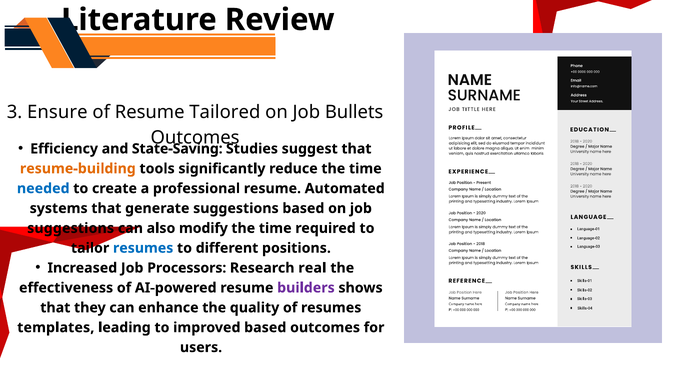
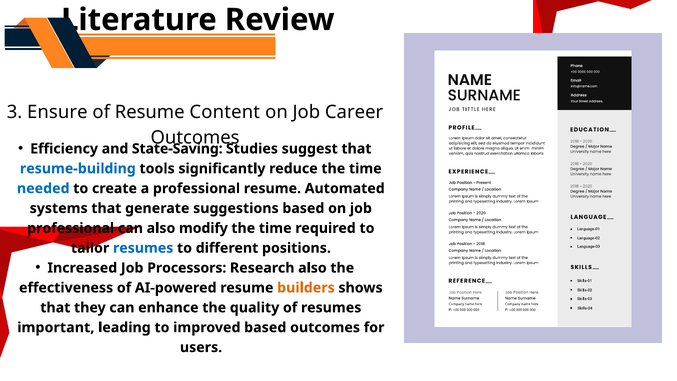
Tailored: Tailored -> Content (225, 112)
Bullets: Bullets -> Career (354, 112)
resume-building colour: orange -> blue (78, 169)
suggestions: suggestions -> professional (71, 228)
Research real: real -> also (312, 268)
builders colour: purple -> orange (306, 288)
templates: templates -> important (56, 327)
